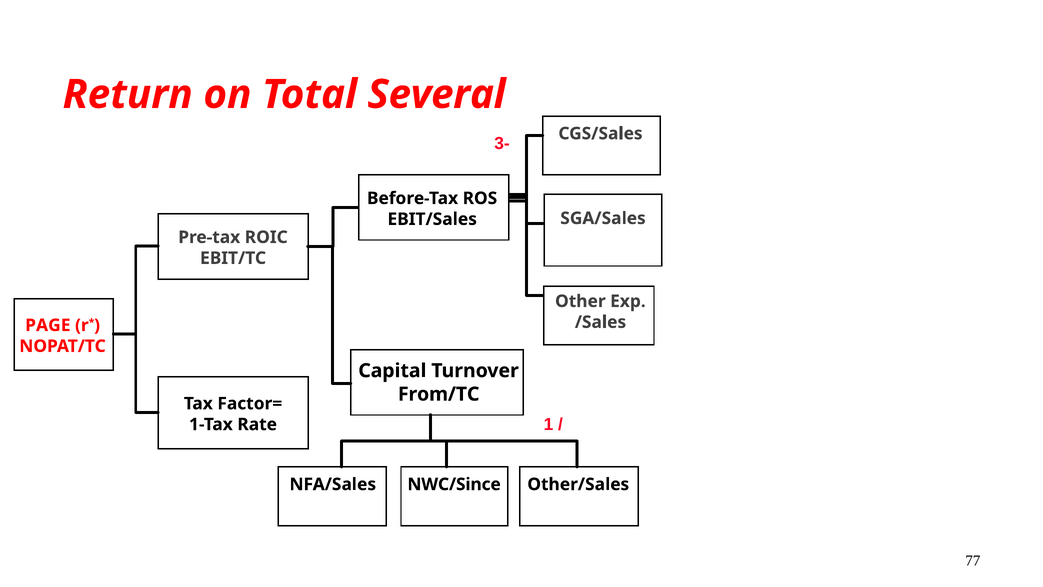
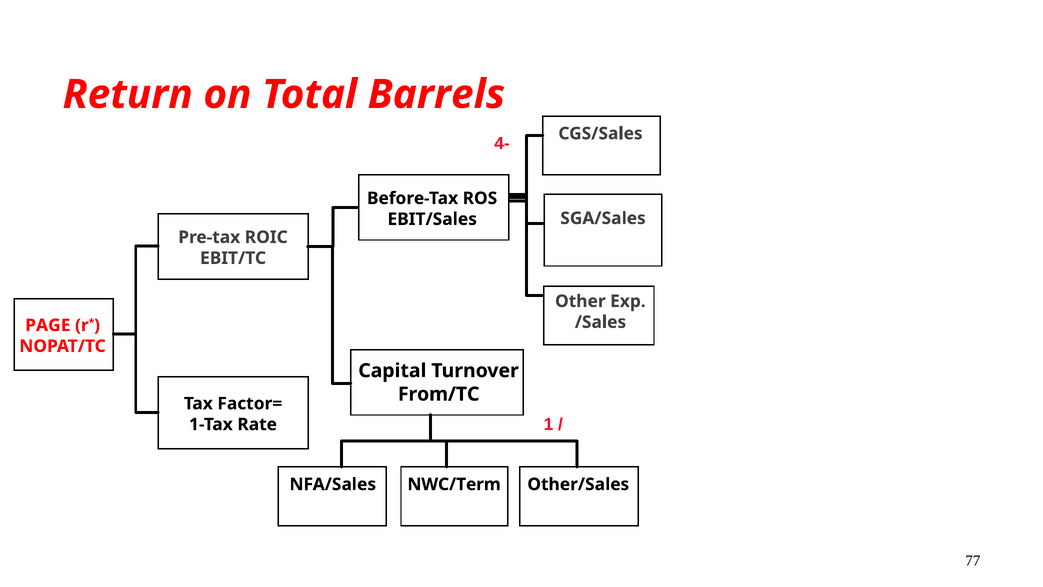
Several: Several -> Barrels (436, 94)
3-: 3- -> 4- (502, 144)
NWC/Since: NWC/Since -> NWC/Term (454, 484)
